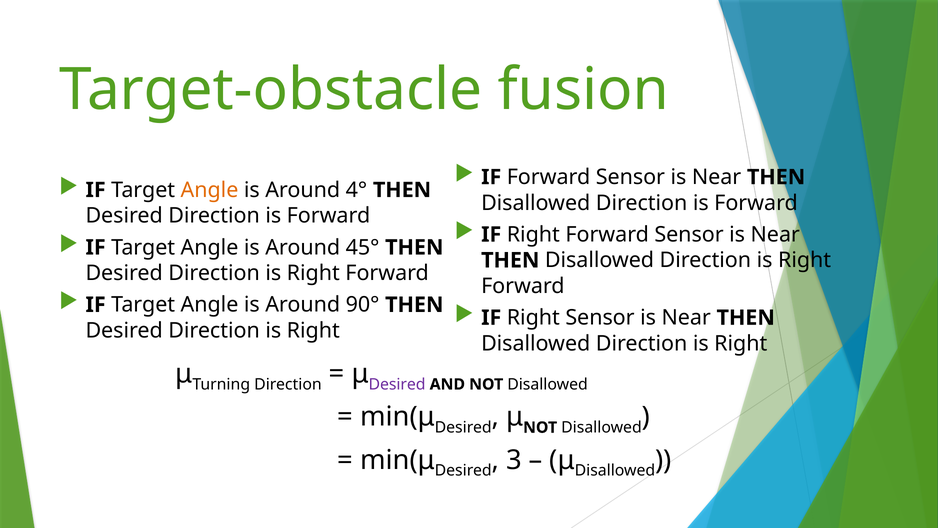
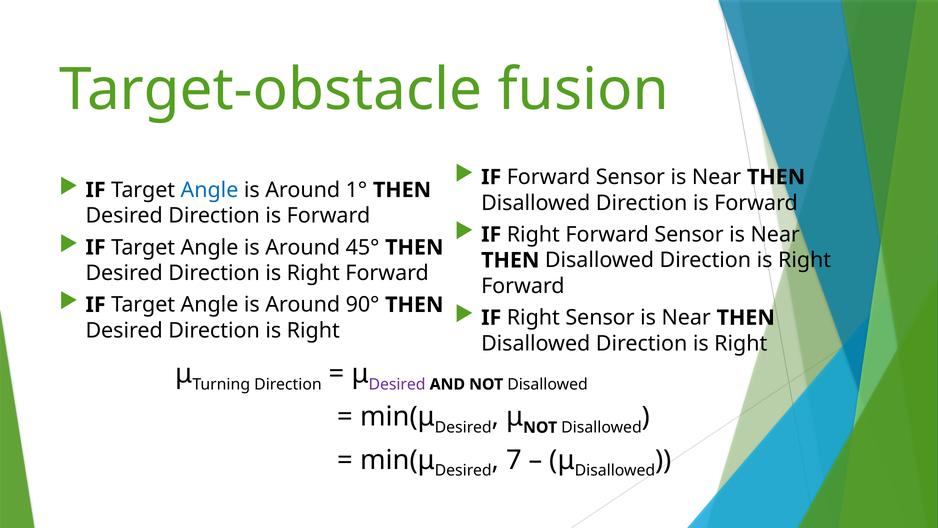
Angle colour: orange -> blue (209, 190)
4°: 4° -> 1° (356, 190)
3: 3 -> 7 (514, 460)
